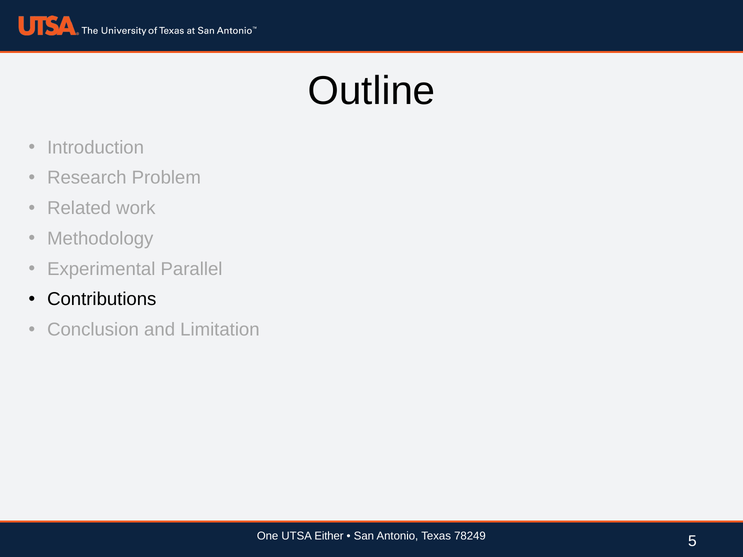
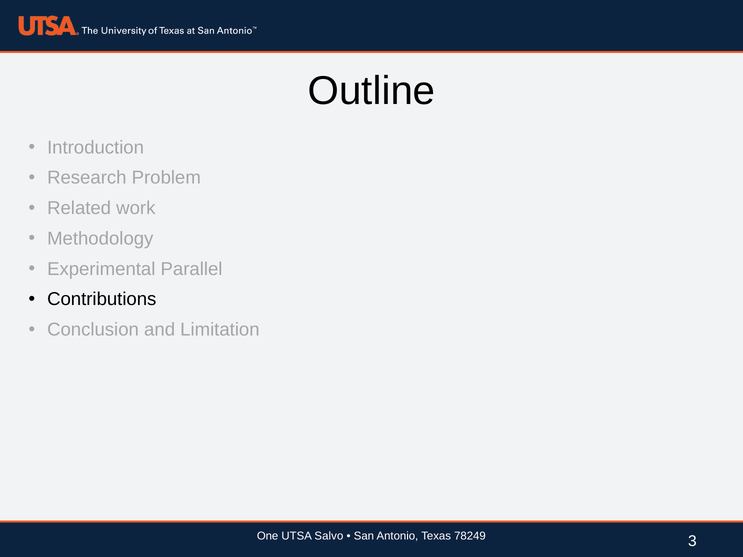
Either: Either -> Salvo (329, 536)
5: 5 -> 3 (692, 541)
